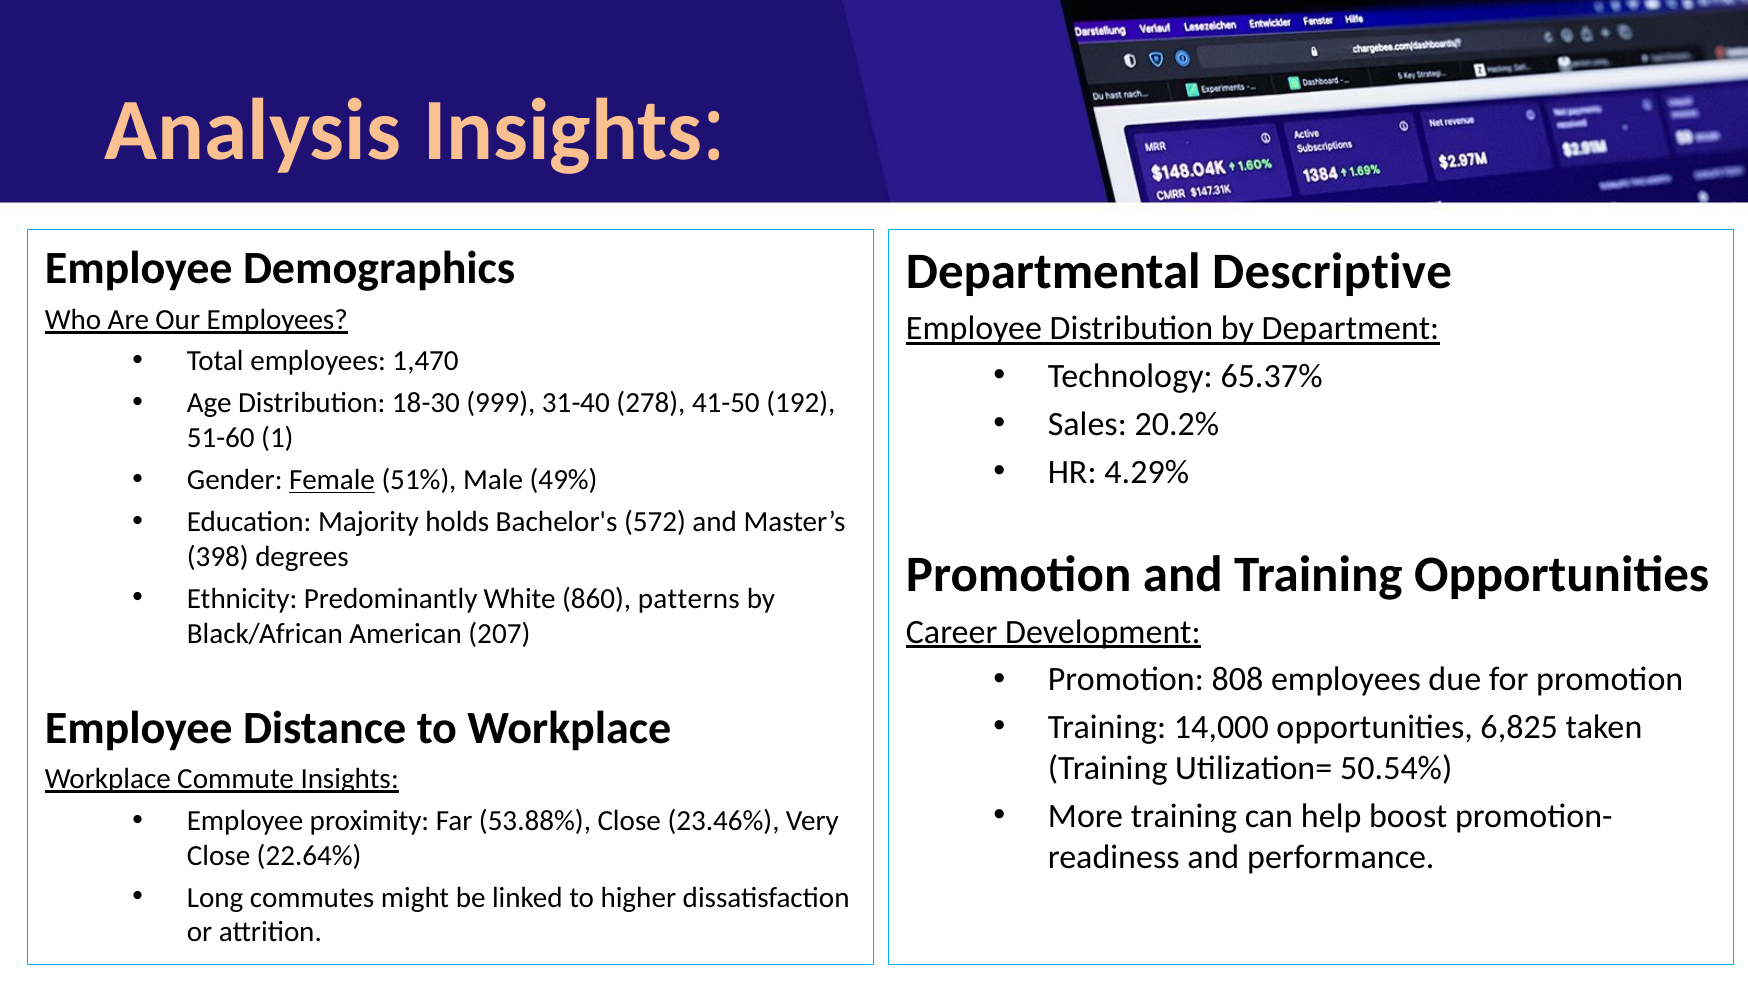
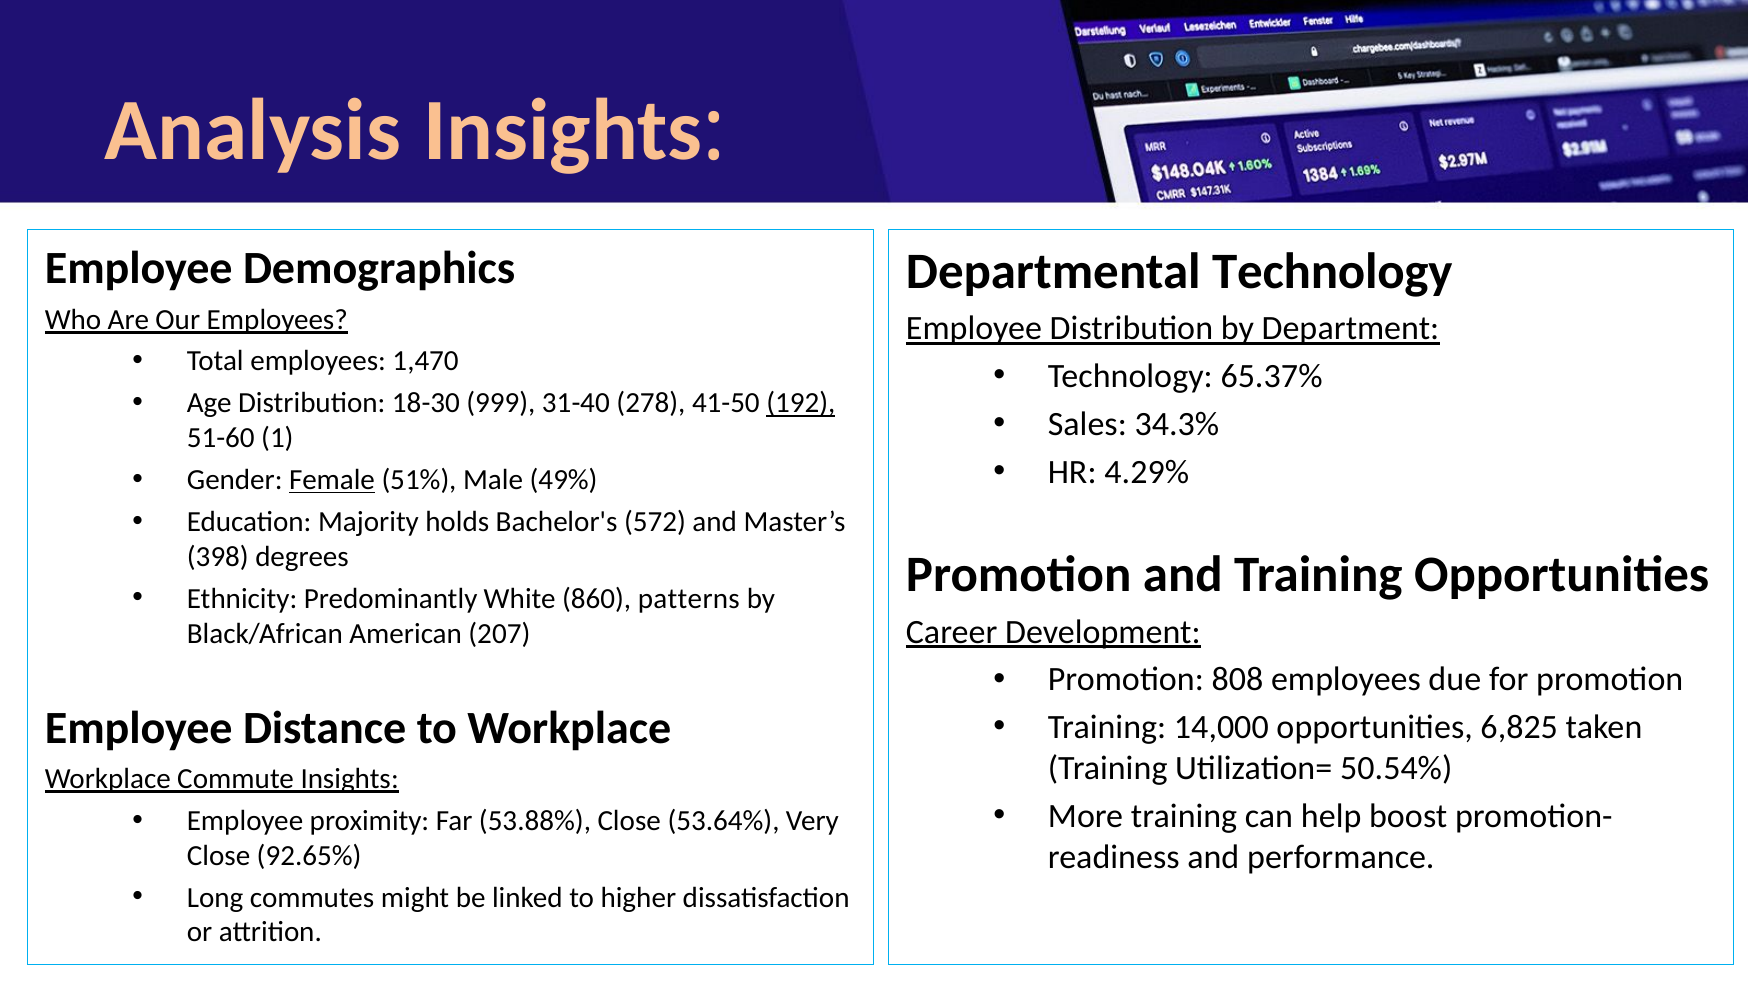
Departmental Descriptive: Descriptive -> Technology (1332, 272)
192 underline: none -> present (801, 403)
20.2%: 20.2% -> 34.3% (1177, 424)
23.46%: 23.46% -> 53.64% (724, 820)
22.64%: 22.64% -> 92.65% (309, 855)
